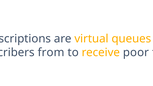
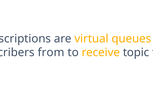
poor: poor -> topic (136, 52)
